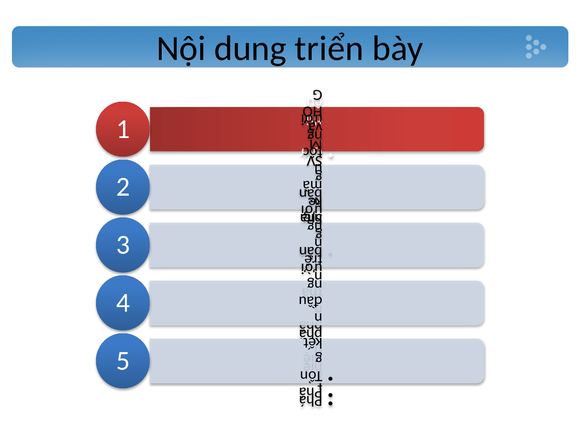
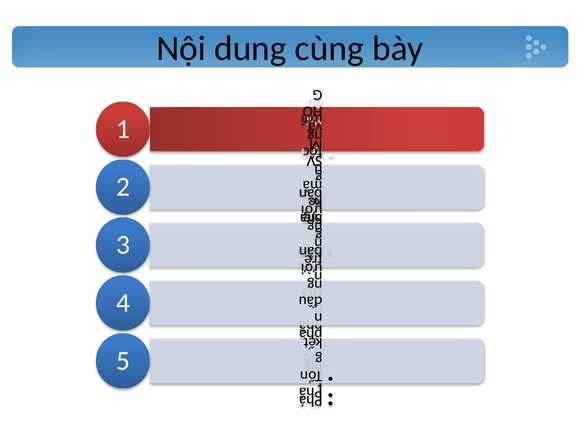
triển: triển -> cùng (329, 48)
